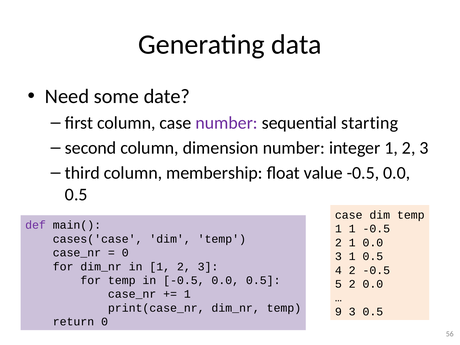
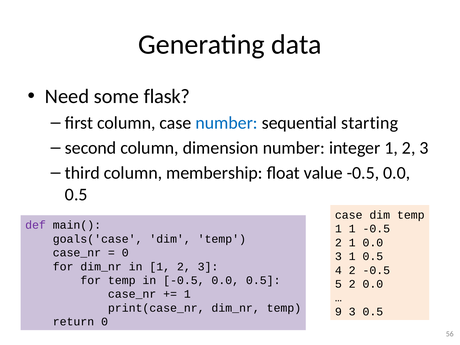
date: date -> flask (167, 96)
number colour: purple -> blue (227, 123)
cases('case: cases('case -> goals('case (98, 239)
